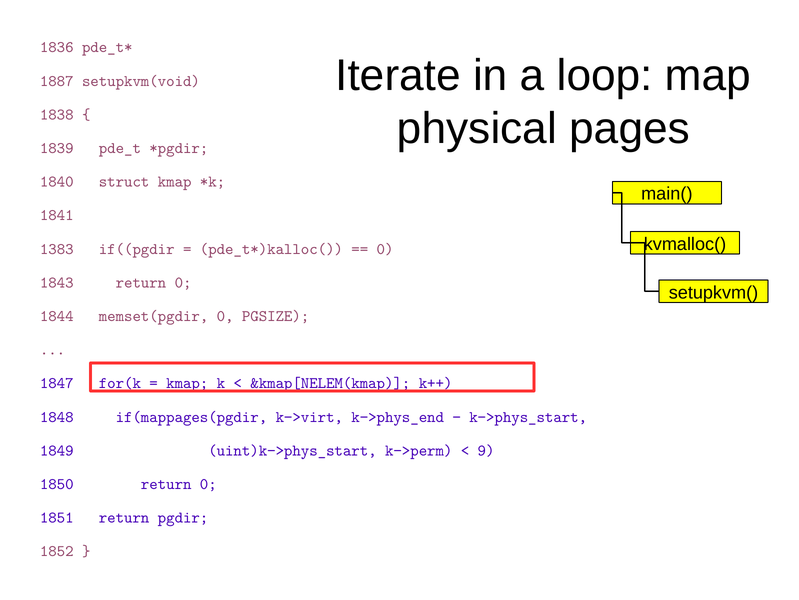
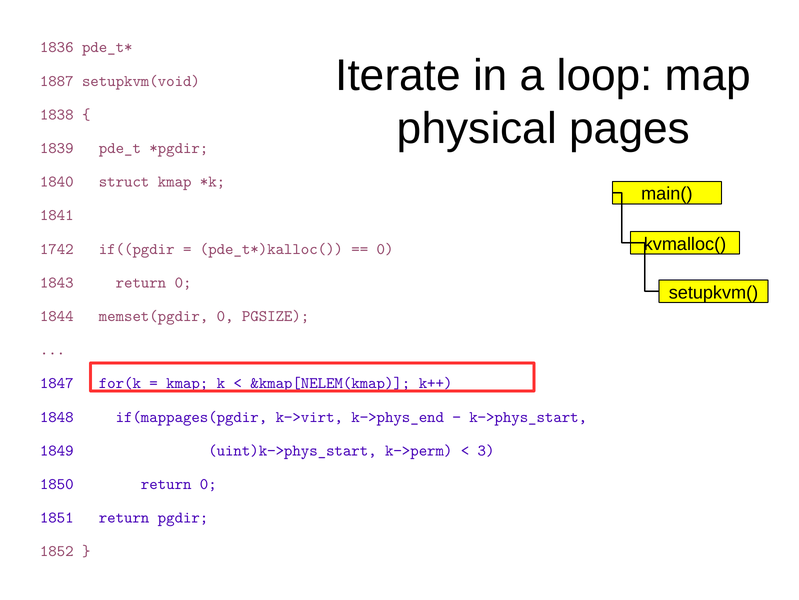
1383: 1383 -> 1742 (57, 248)
9: 9 -> 3 (486, 450)
